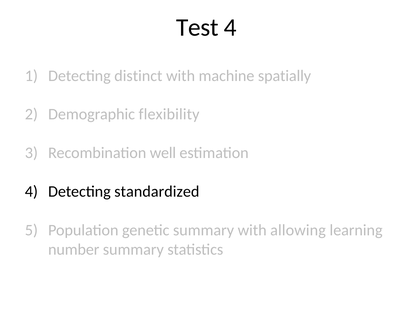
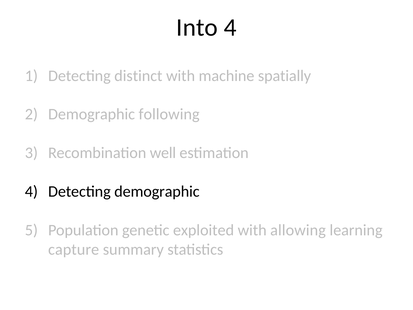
Test: Test -> Into (197, 28)
flexibility: flexibility -> following (169, 114)
Detecting standardized: standardized -> demographic (157, 191)
genetic summary: summary -> exploited (204, 230)
number: number -> capture (74, 249)
